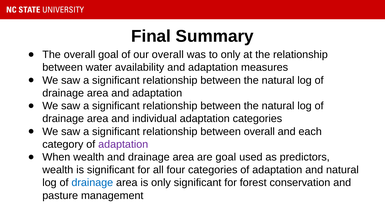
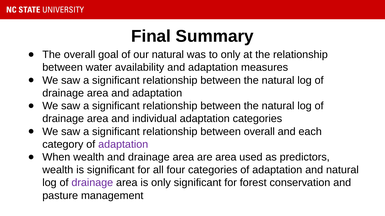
our overall: overall -> natural (168, 55)
are goal: goal -> area (226, 158)
drainage colour: blue -> purple (92, 183)
